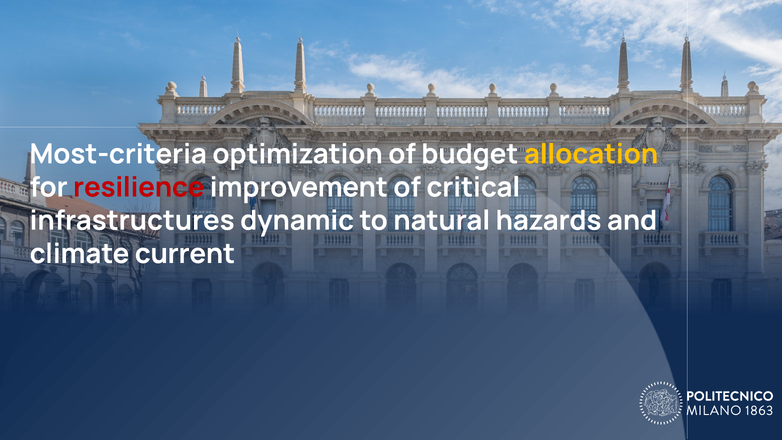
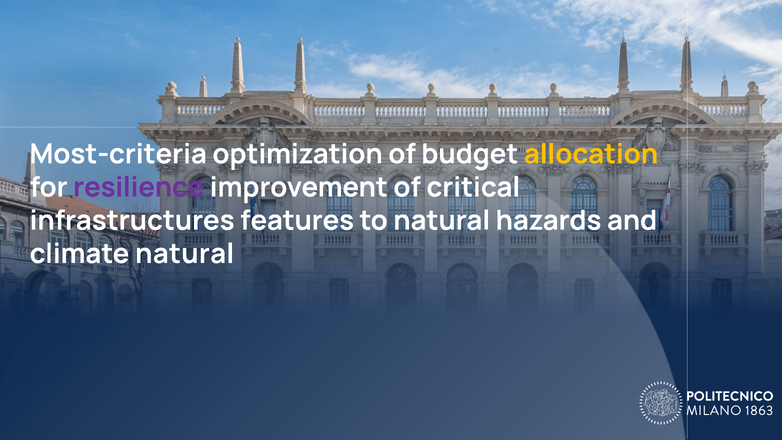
resilience colour: red -> purple (139, 187)
dynamic: dynamic -> features (297, 221)
climate current: current -> natural (185, 254)
